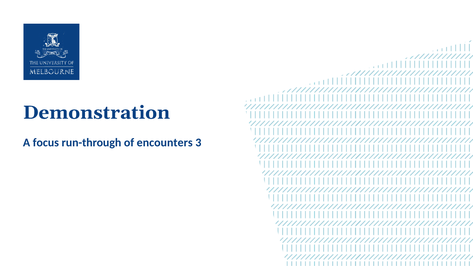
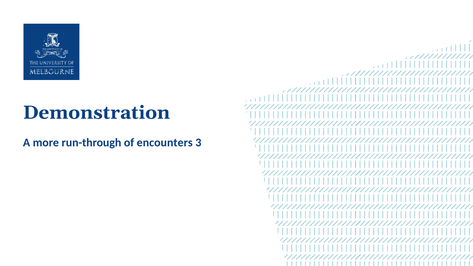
focus: focus -> more (46, 143)
